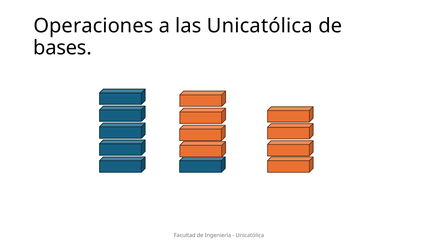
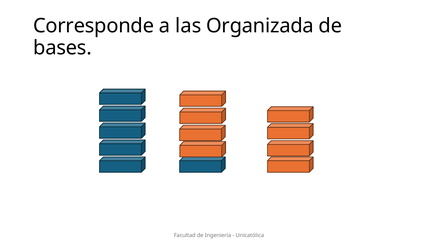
Operaciones: Operaciones -> Corresponde (94, 26)
las Unicatólica: Unicatólica -> Organizada (260, 26)
